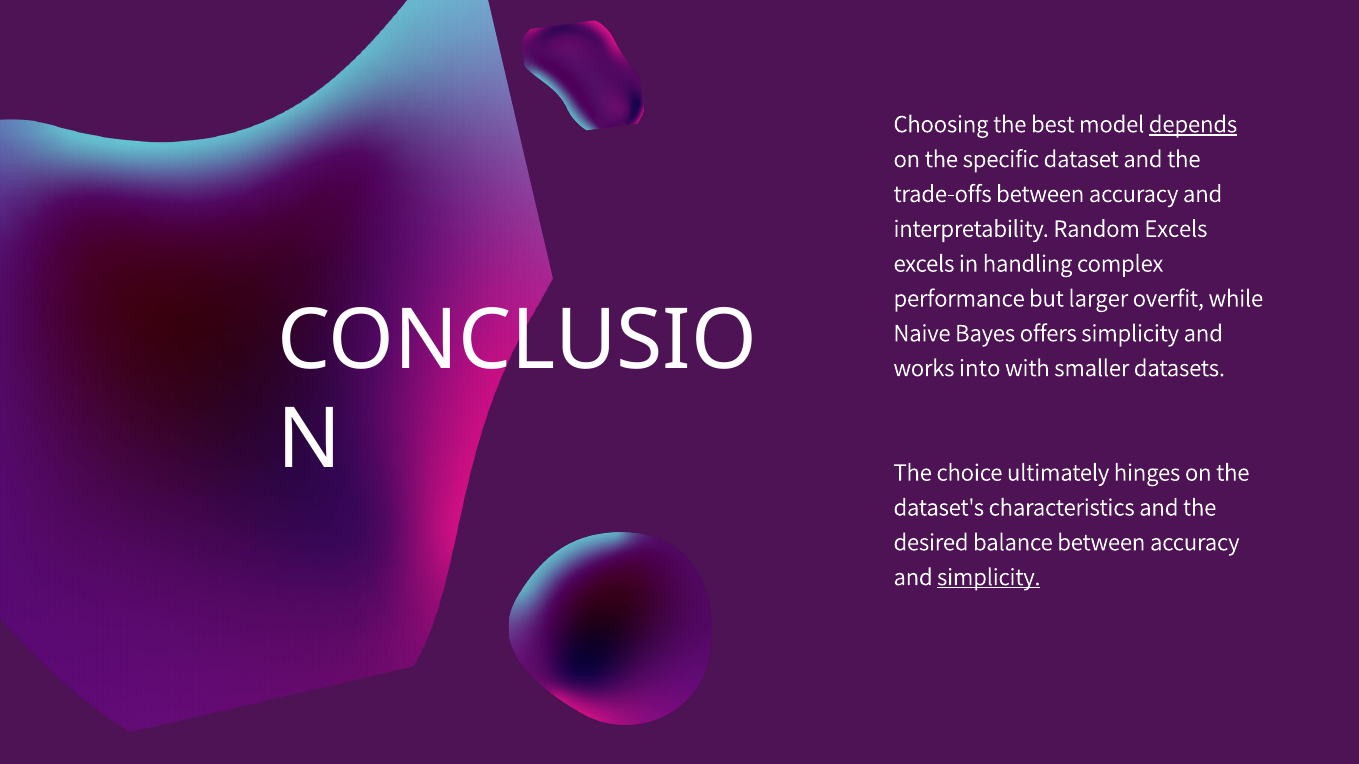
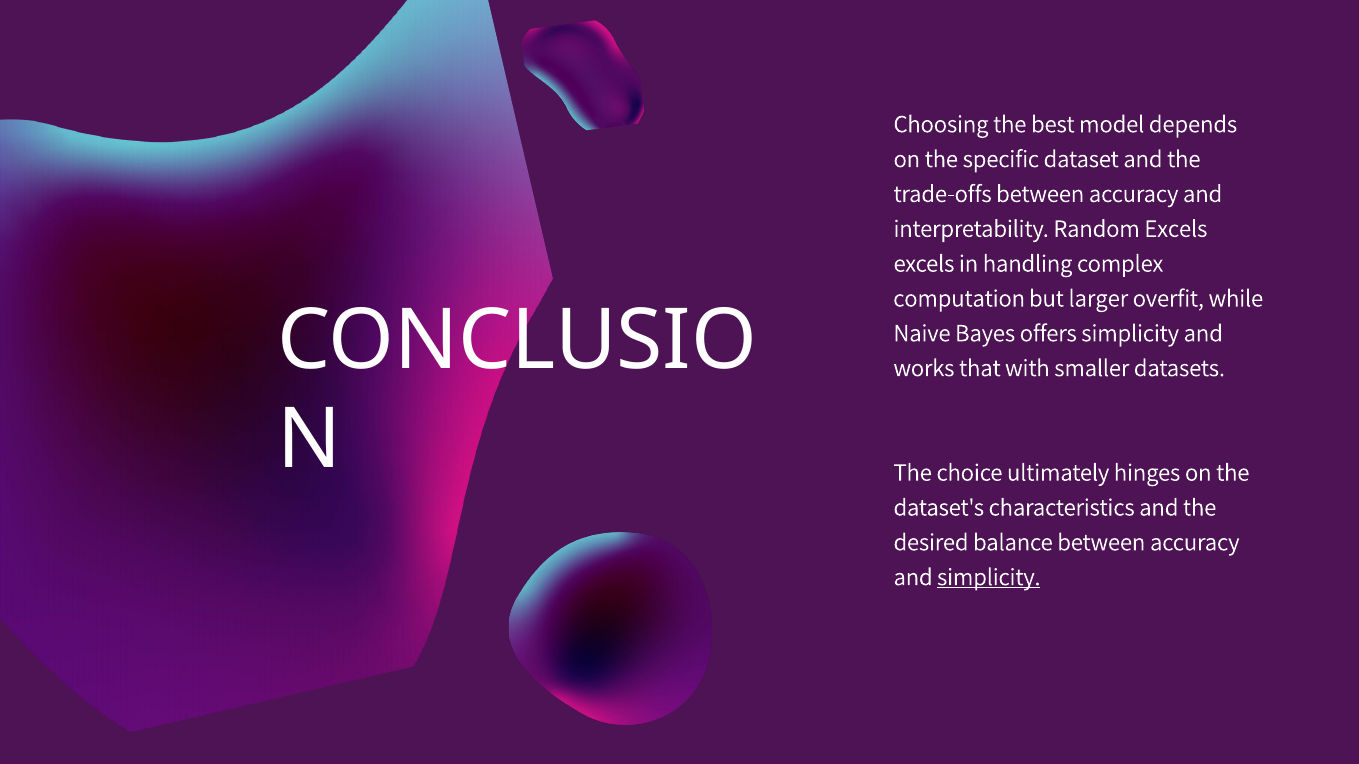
depends underline: present -> none (1193, 124)
performance: performance -> computation (959, 298)
into: into -> that (980, 368)
